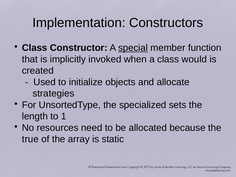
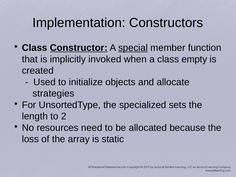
Constructor underline: none -> present (79, 48)
would: would -> empty (194, 59)
1: 1 -> 2 (64, 116)
true: true -> loss (30, 139)
